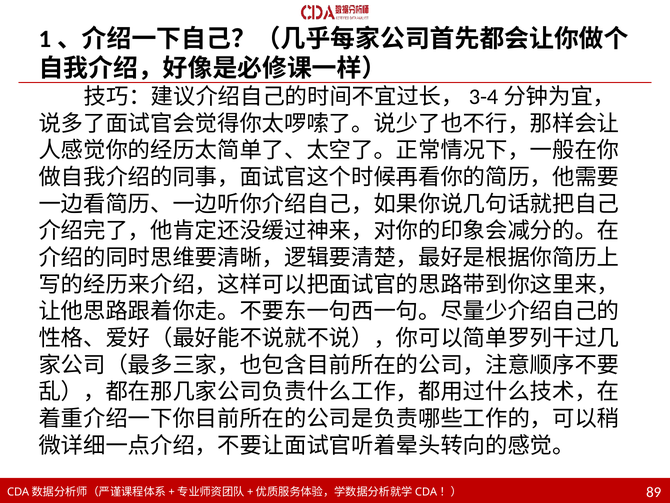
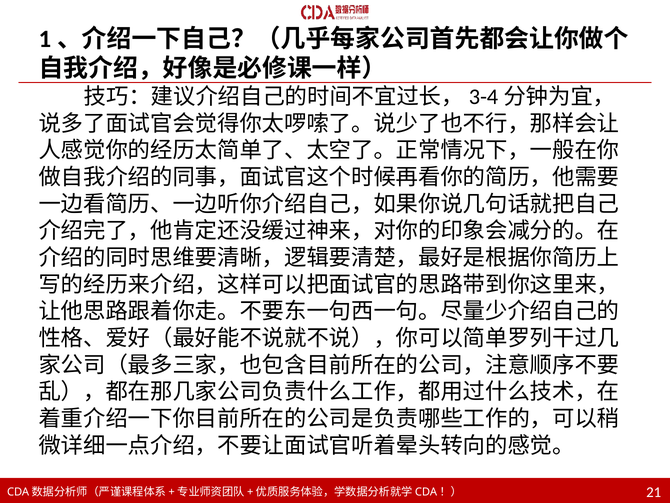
89: 89 -> 21 (654, 492)
